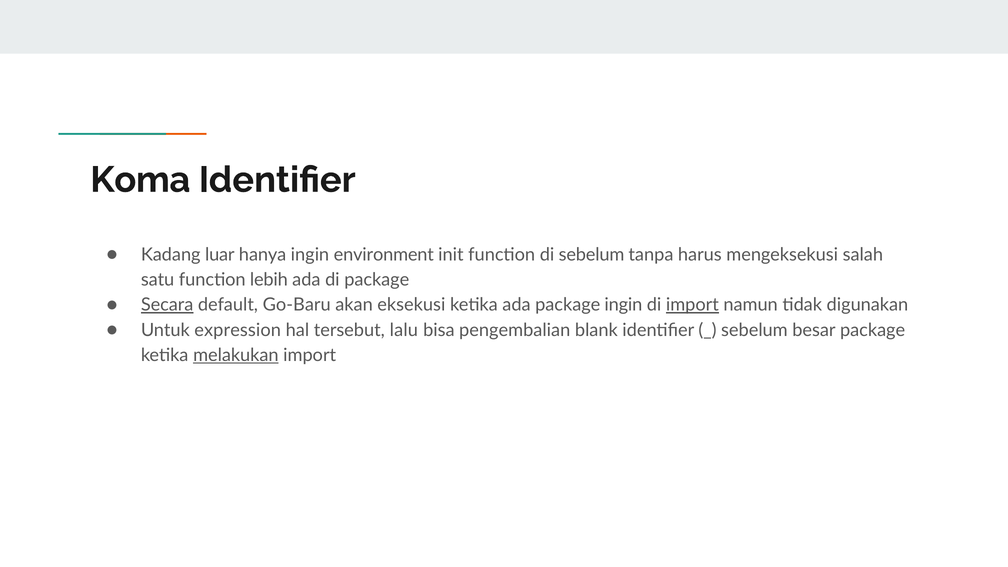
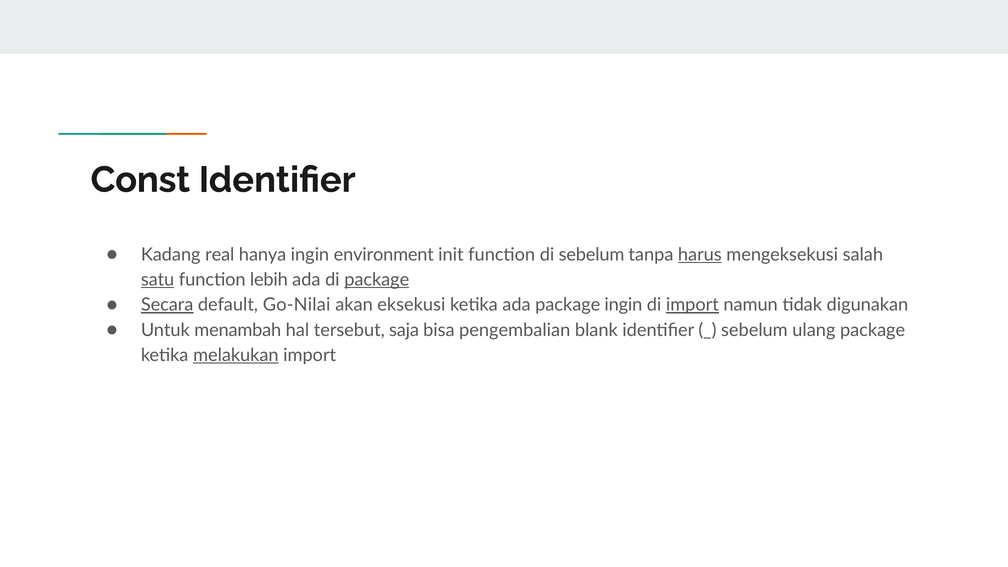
Koma: Koma -> Const (140, 180)
luar: luar -> real (220, 255)
harus underline: none -> present (700, 255)
satu underline: none -> present (158, 280)
package underline: none -> present (377, 280)
Go-Baru: Go-Baru -> Go-Nilai (297, 305)
expression: expression -> menambah (238, 330)
lalu: lalu -> saja (404, 330)
besar: besar -> ulang (814, 330)
